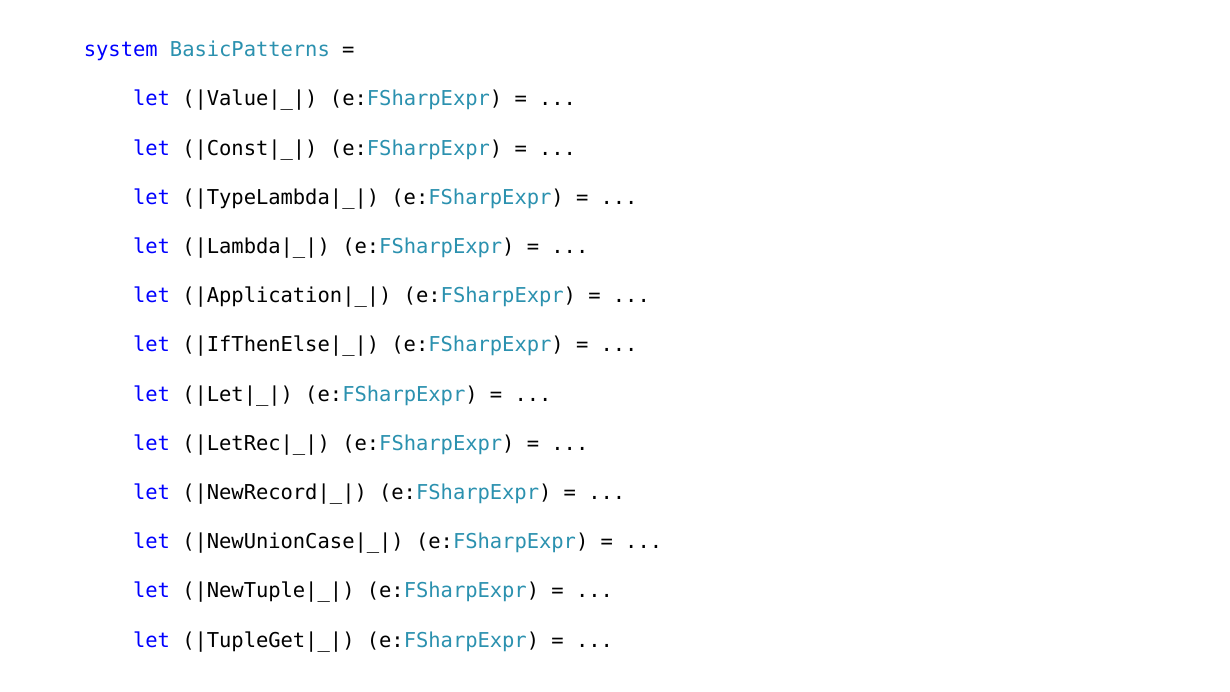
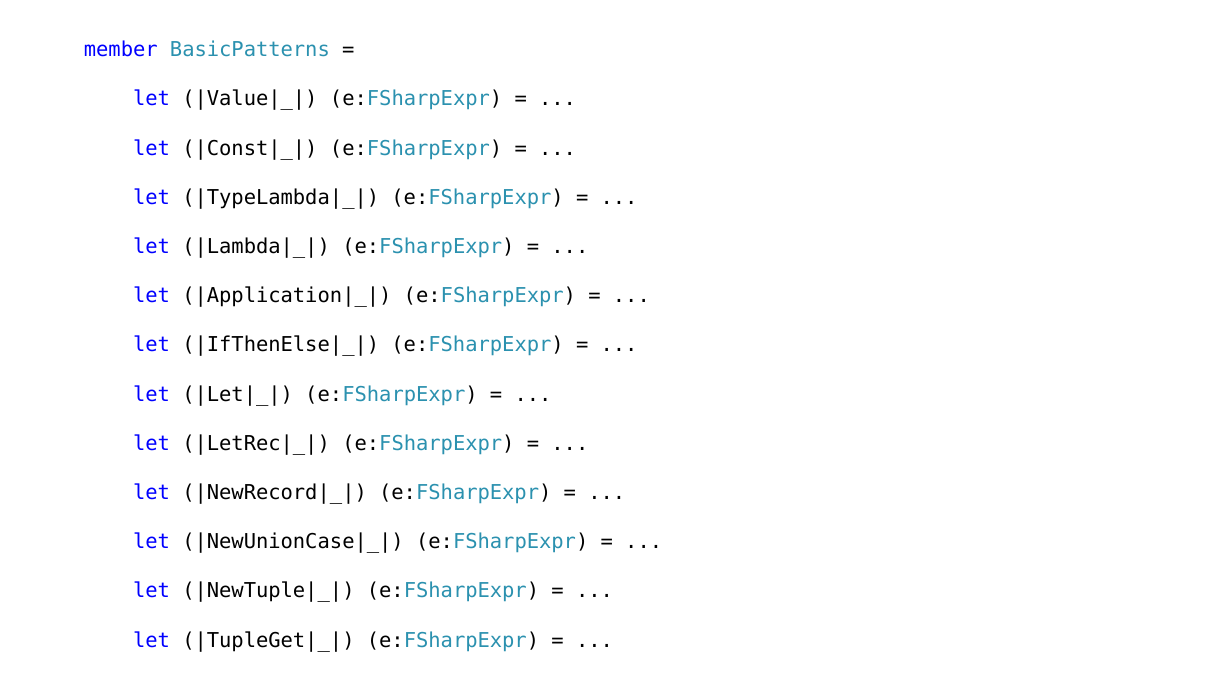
system: system -> member (121, 50)
